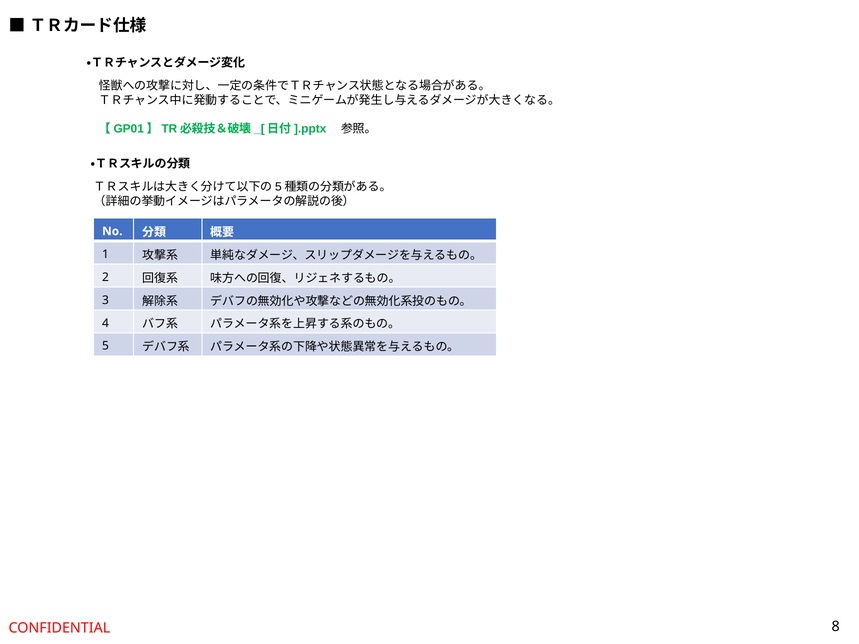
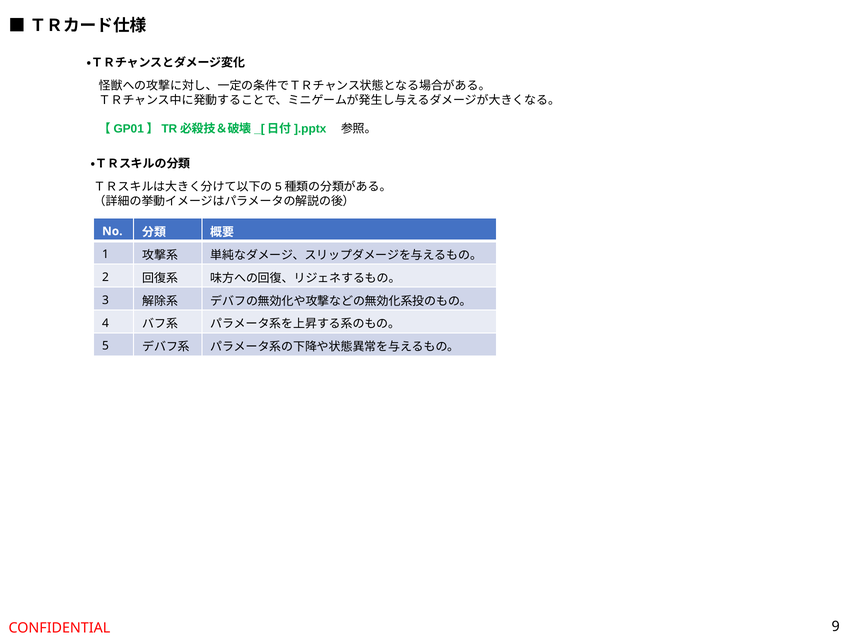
8: 8 -> 9 (836, 627)
